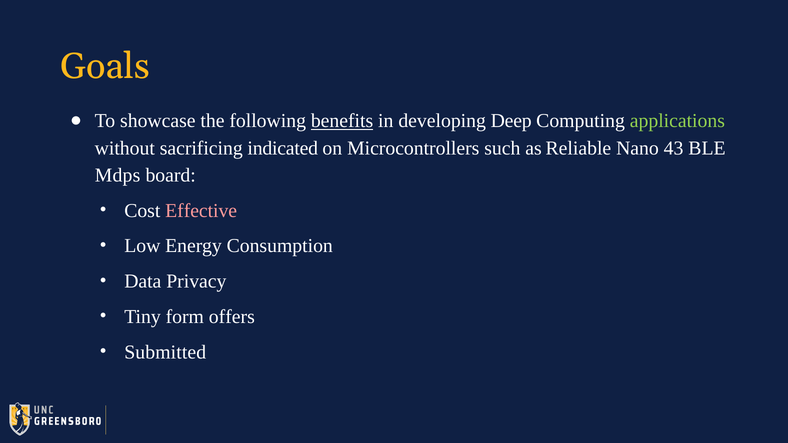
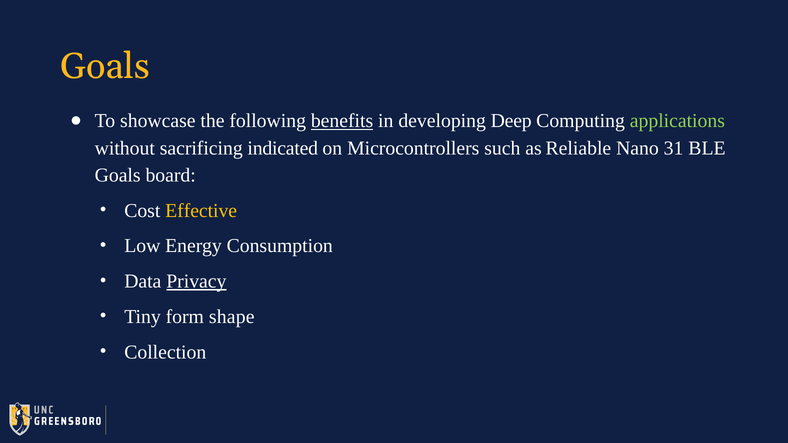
43: 43 -> 31 (674, 148)
Mdps: Mdps -> Goals (118, 175)
Effective colour: pink -> yellow (201, 211)
Privacy underline: none -> present (196, 281)
offers: offers -> shape (232, 317)
Submitted: Submitted -> Collection (165, 352)
